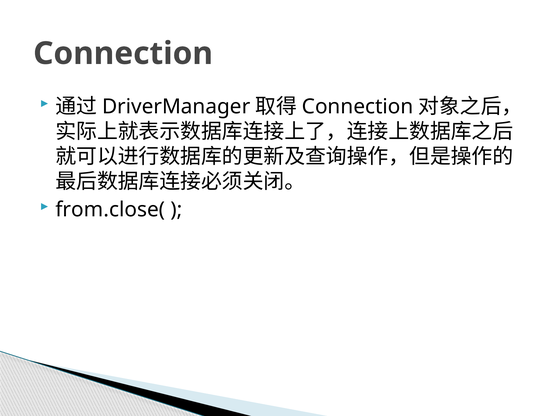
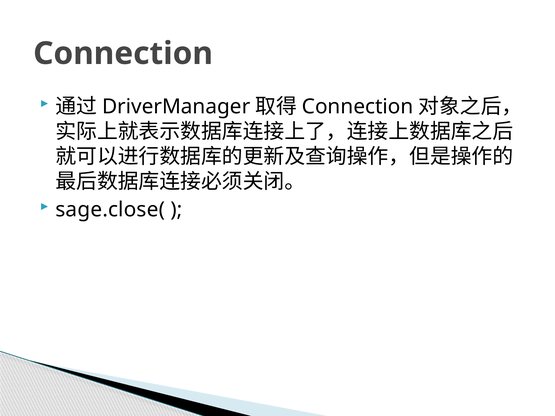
from.close(: from.close( -> sage.close( (110, 210)
